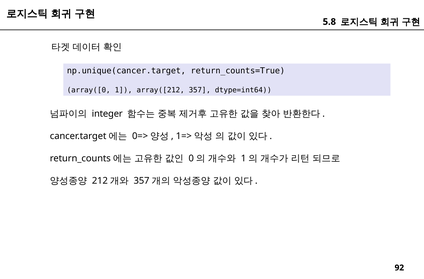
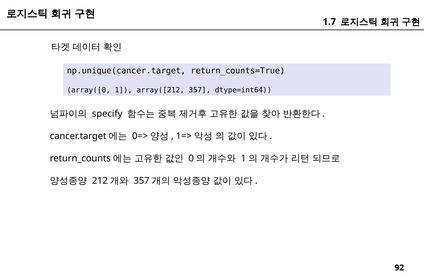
5.8: 5.8 -> 1.7 (329, 22)
integer: integer -> specify (107, 114)
